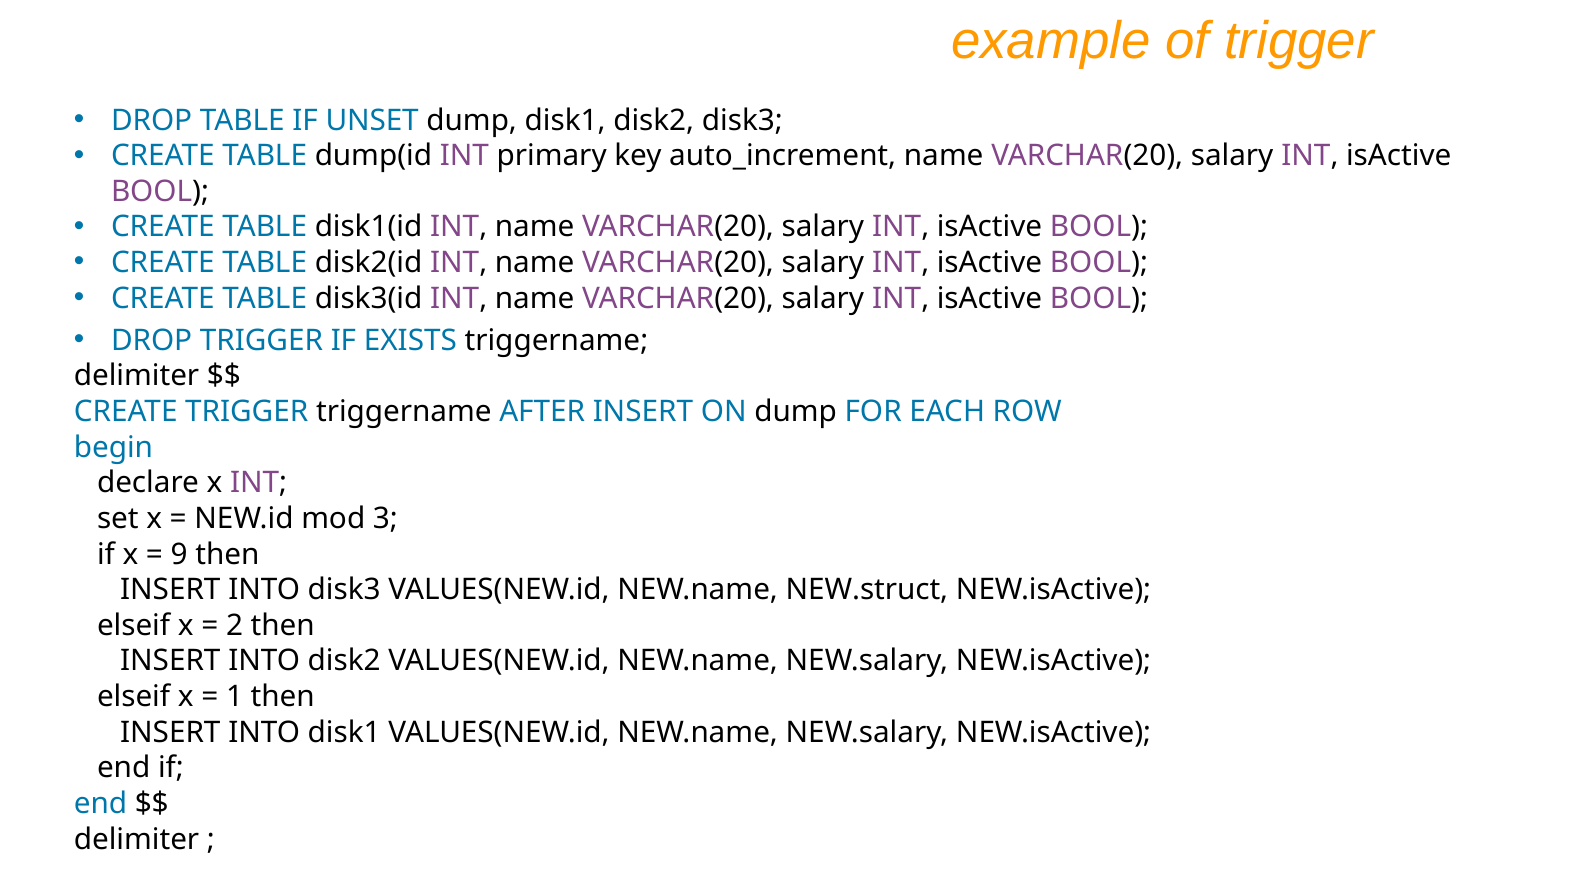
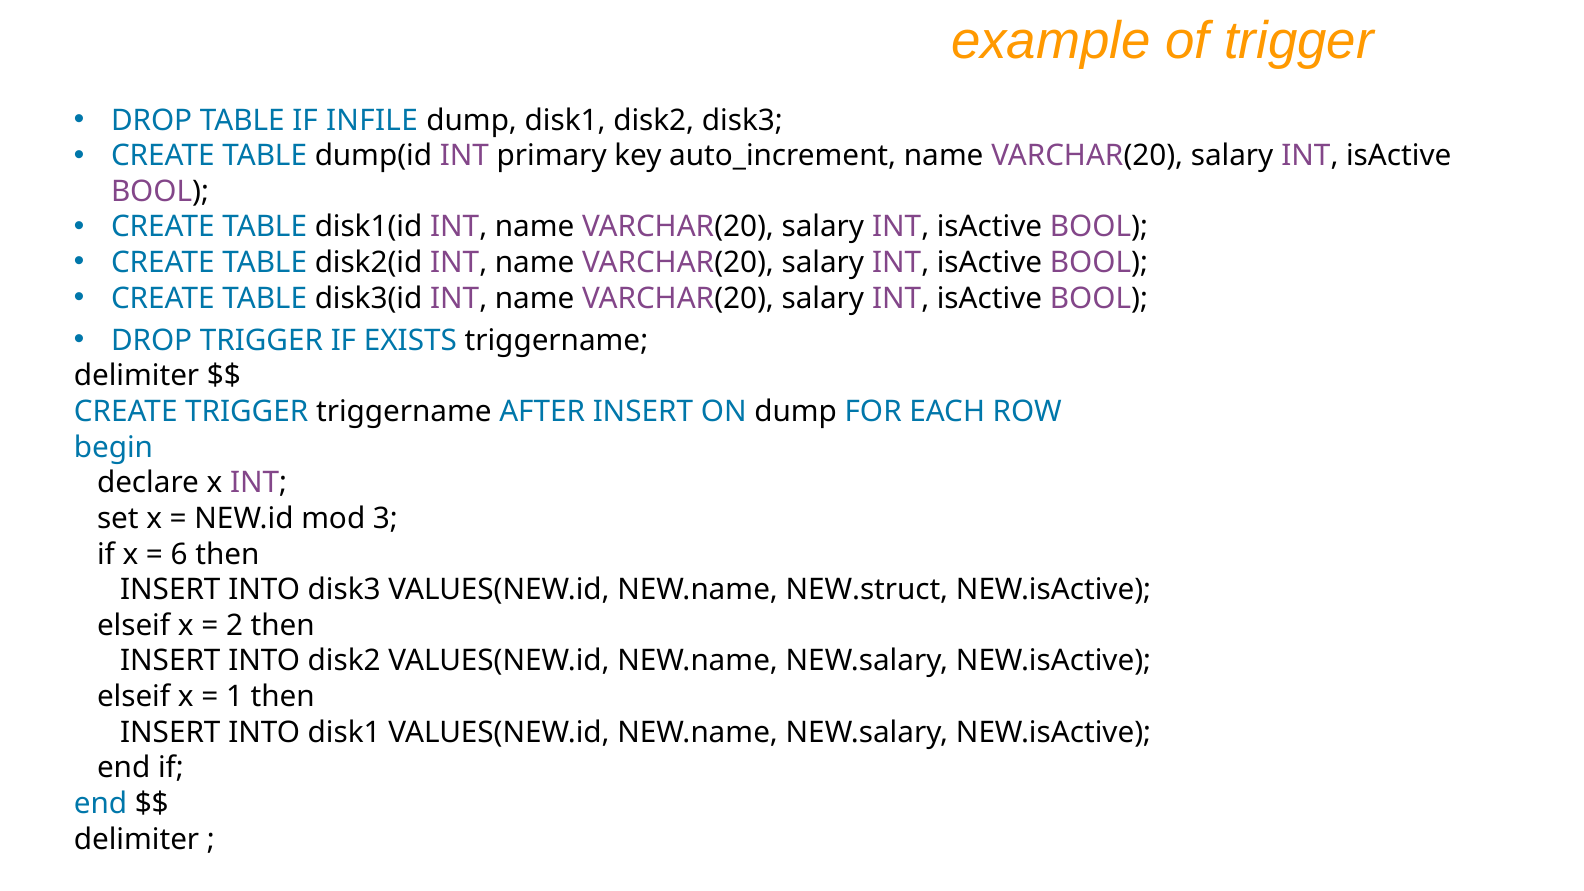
UNSET: UNSET -> INFILE (372, 120)
9: 9 -> 6 (179, 554)
